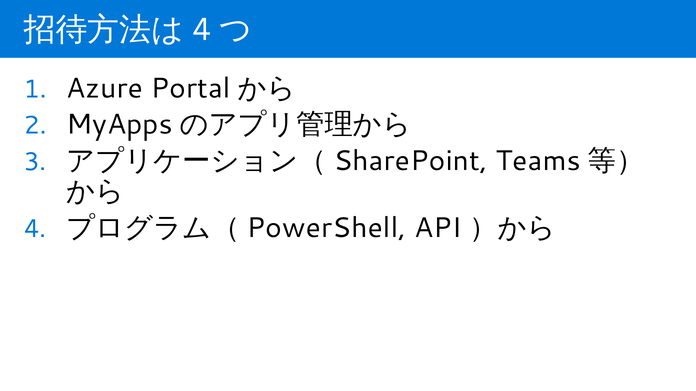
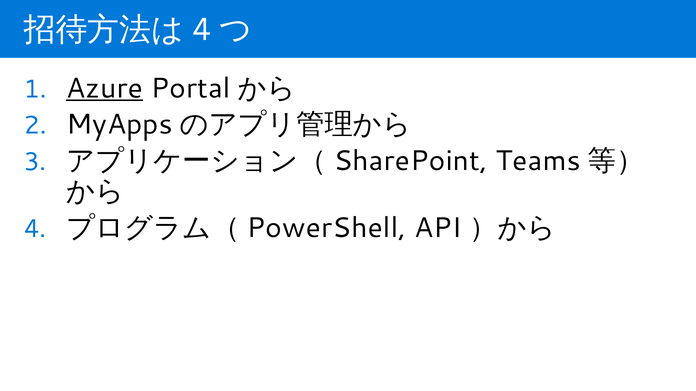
Azure underline: none -> present (105, 88)
